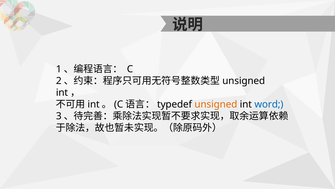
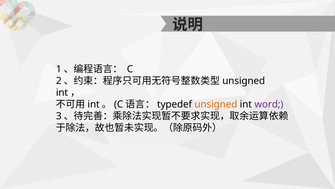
word colour: blue -> purple (269, 104)
